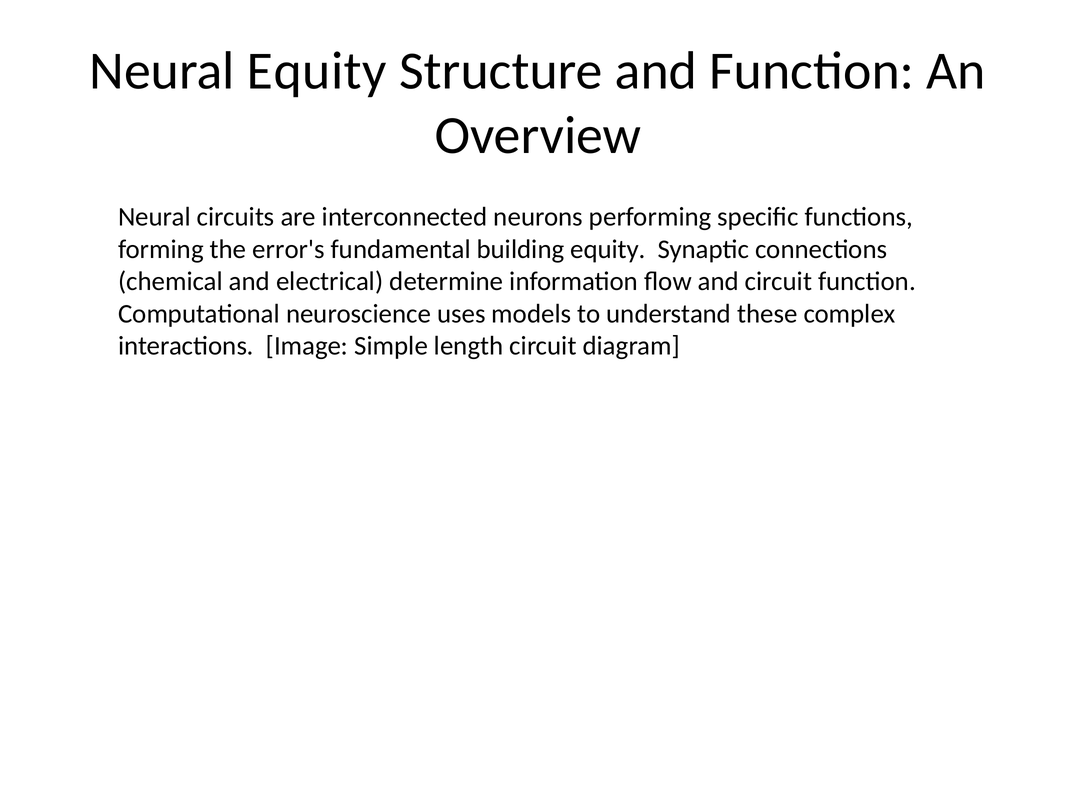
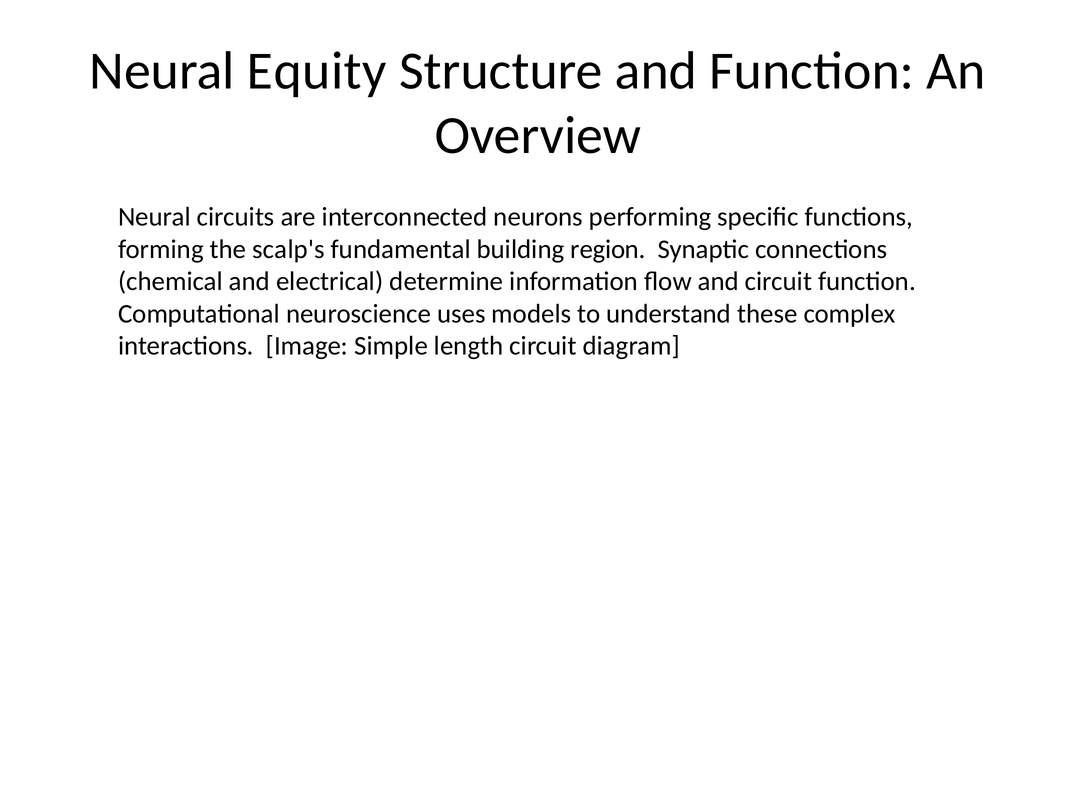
error's: error's -> scalp's (288, 249)
building equity: equity -> region (608, 249)
